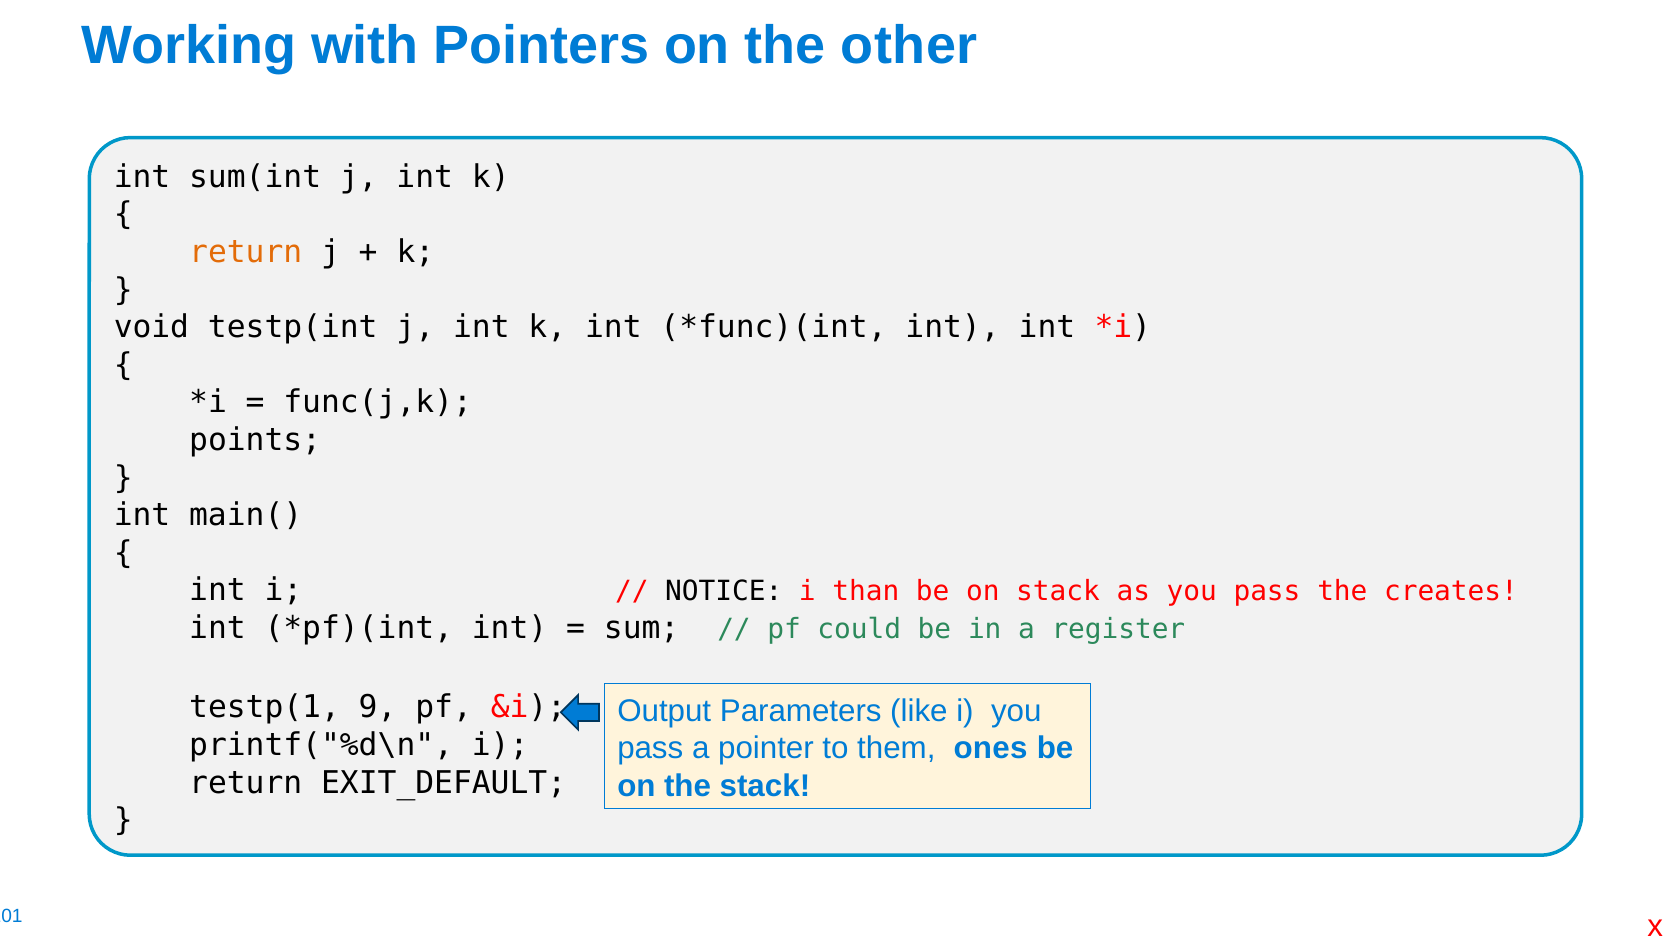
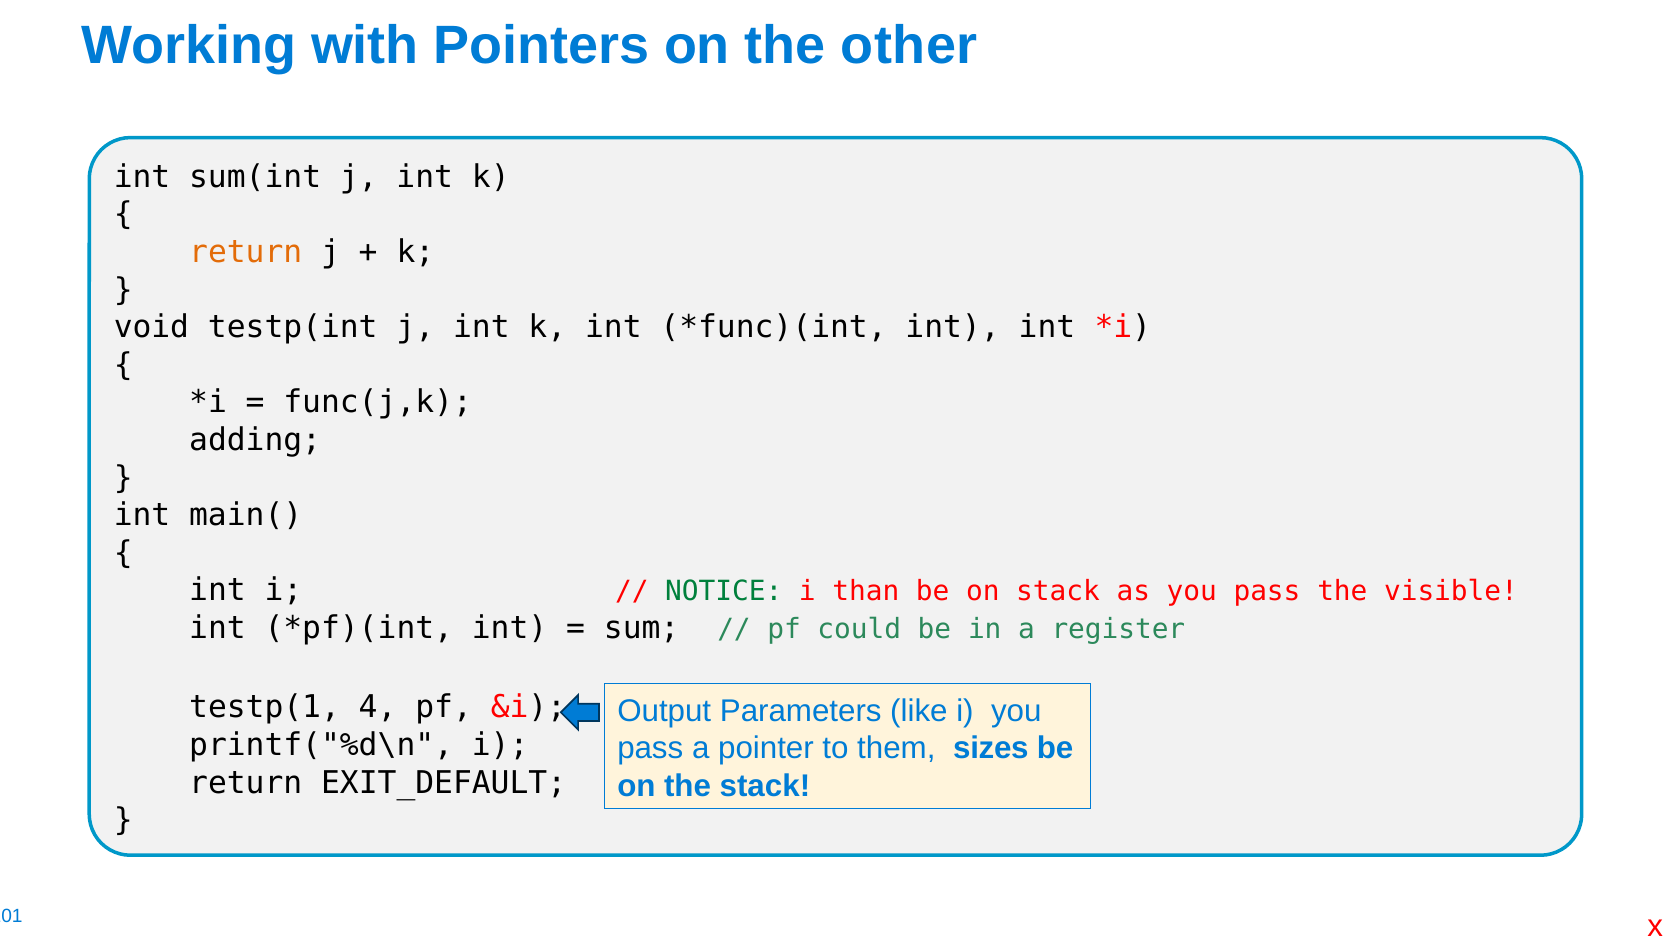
points: points -> adding (255, 440)
NOTICE colour: black -> green (724, 592)
creates: creates -> visible (1451, 592)
9: 9 -> 4 (378, 707)
ones: ones -> sizes (991, 748)
